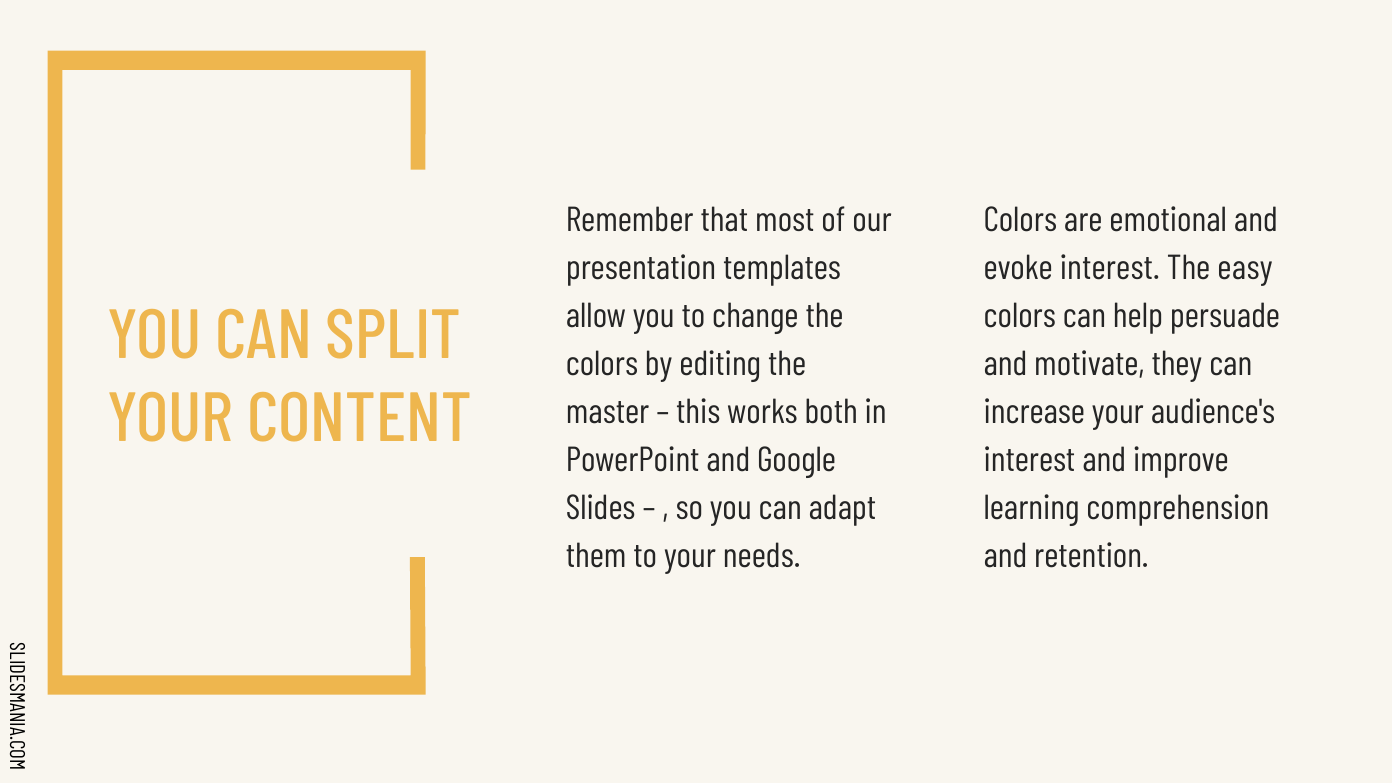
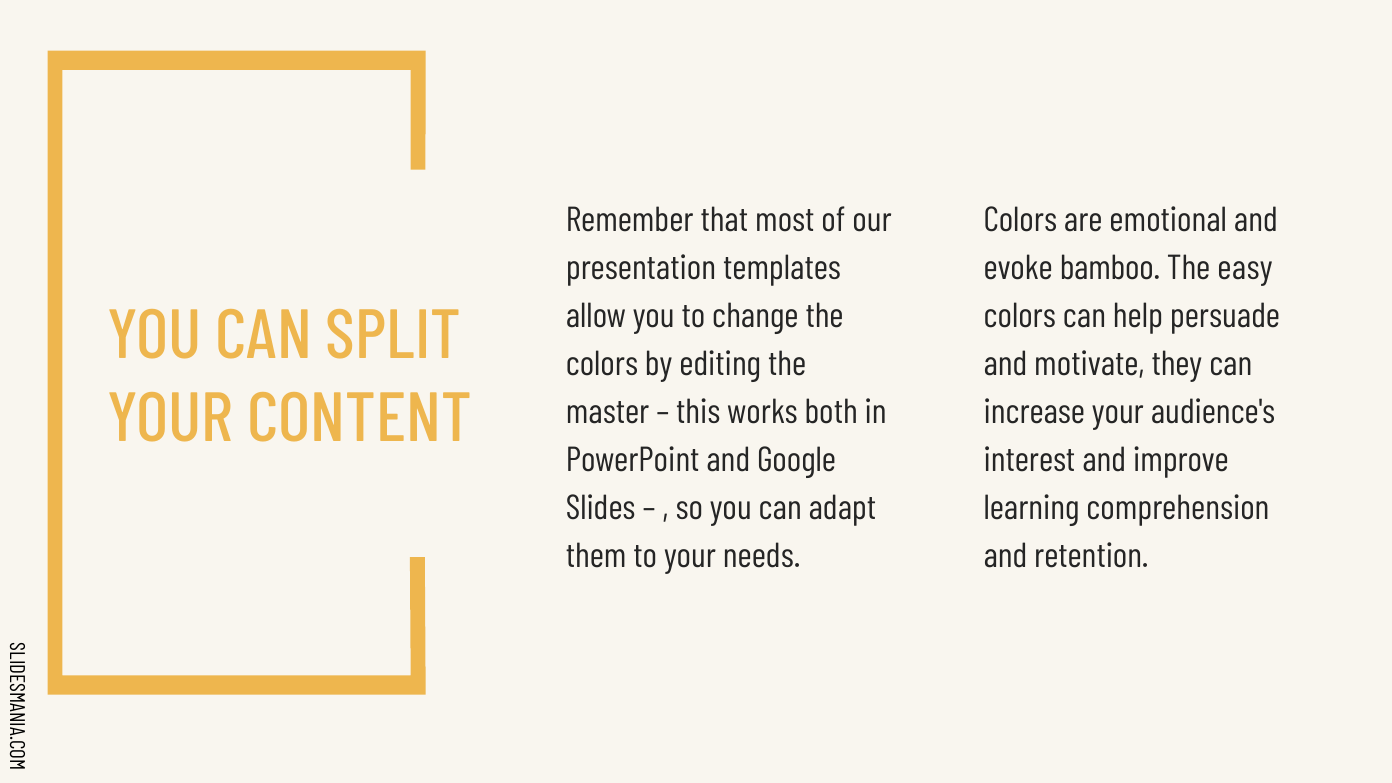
evoke interest: interest -> bamboo (1110, 268)
